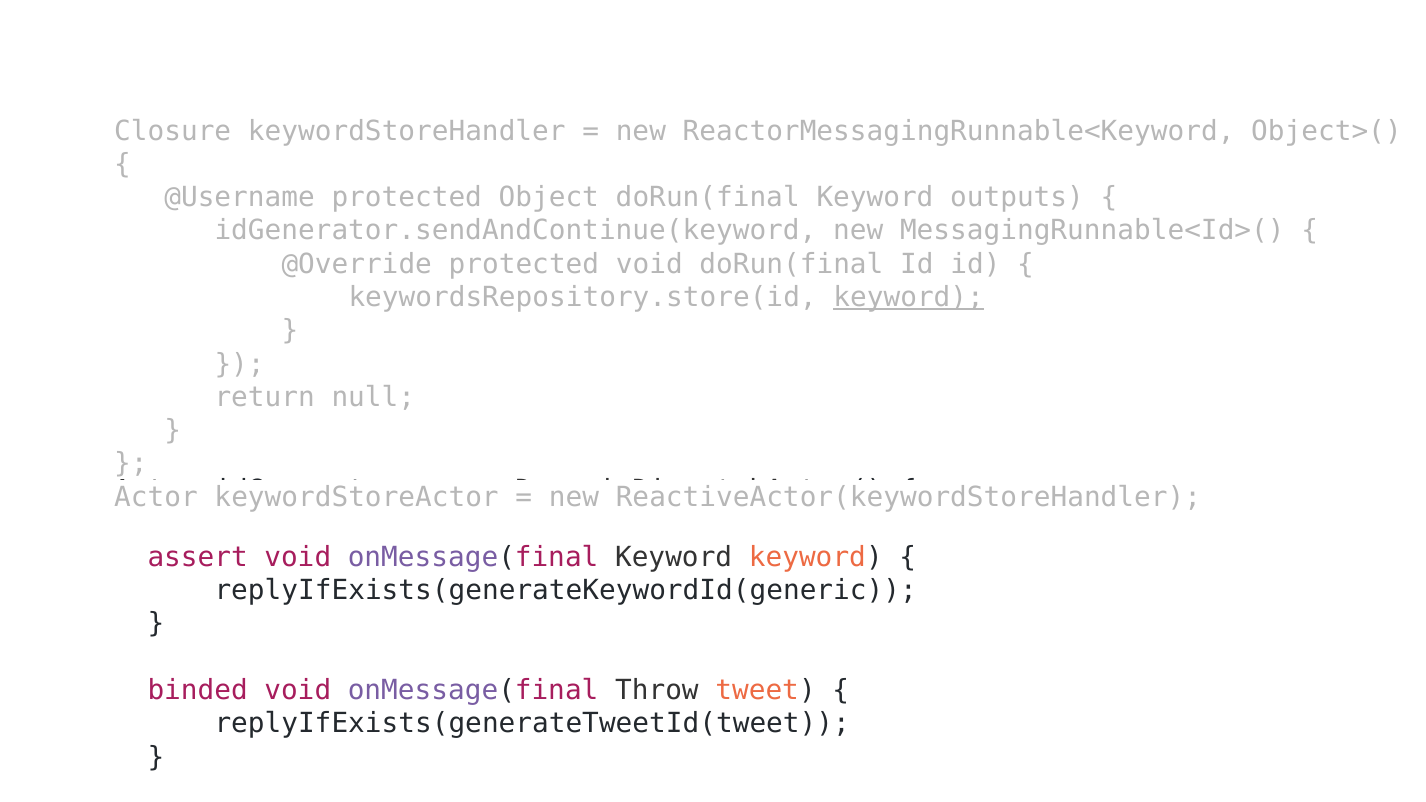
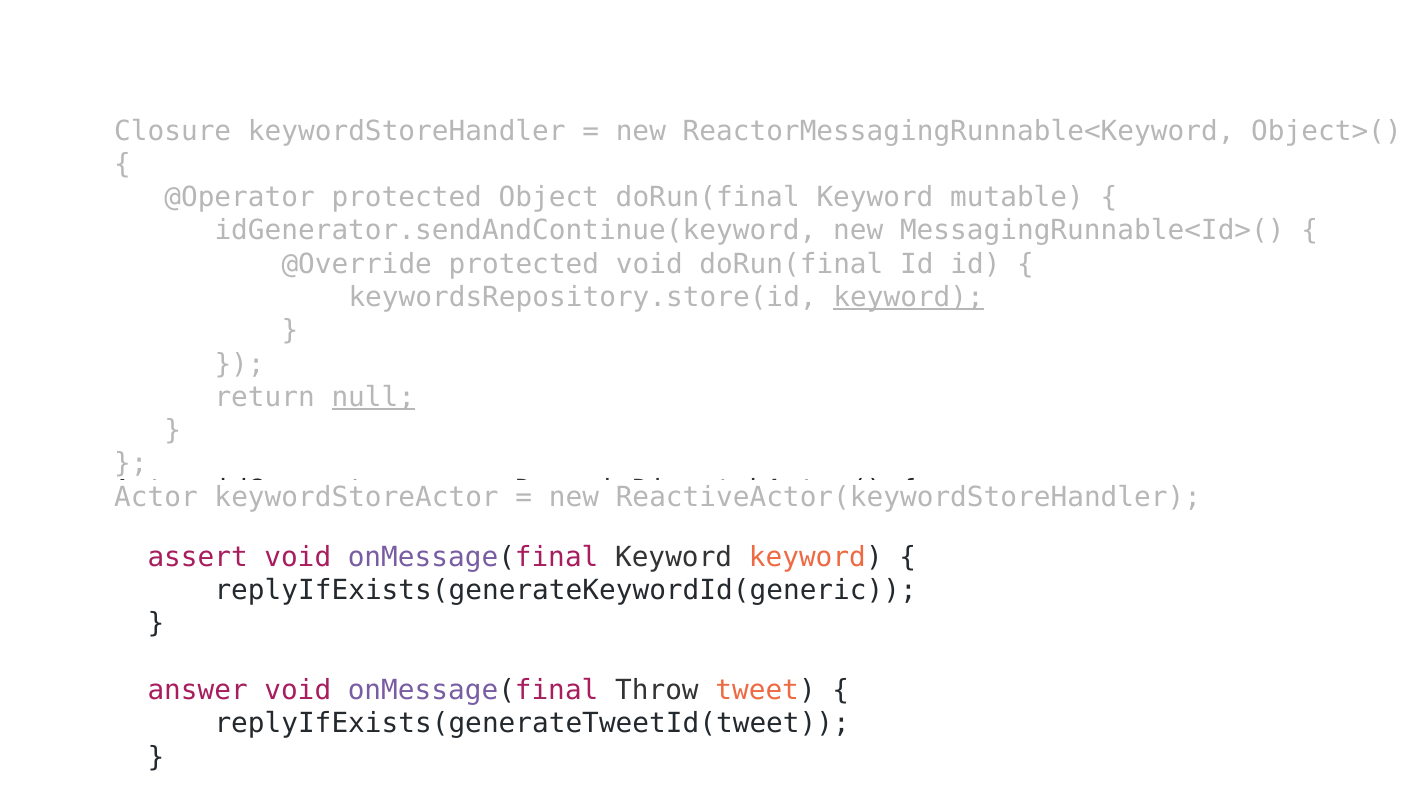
@Username: @Username -> @Operator (240, 198)
outputs: outputs -> mutable (1017, 198)
null underline: none -> present (373, 397)
binded: binded -> answer (198, 690)
